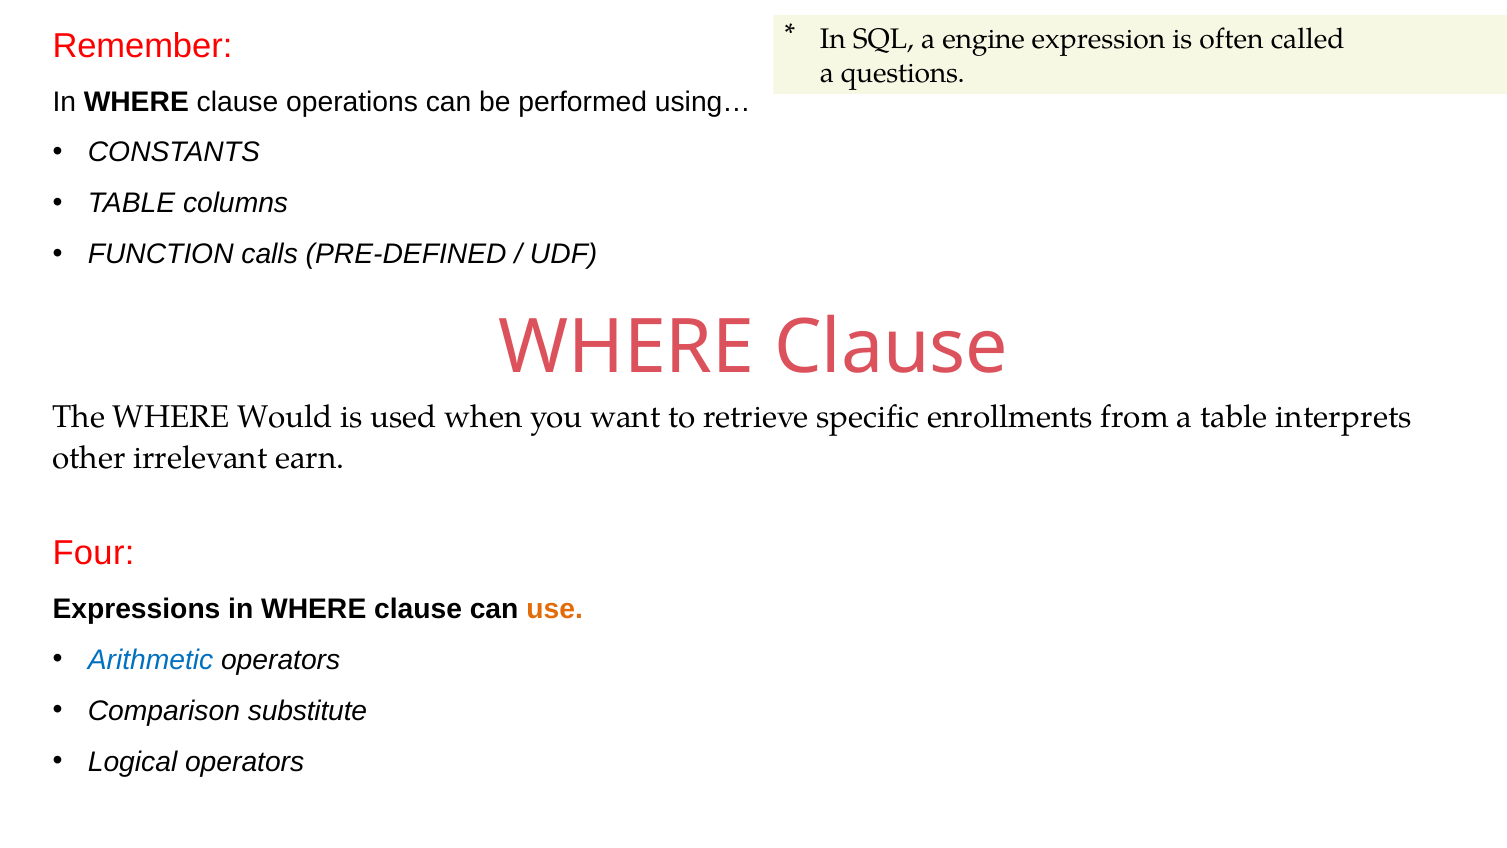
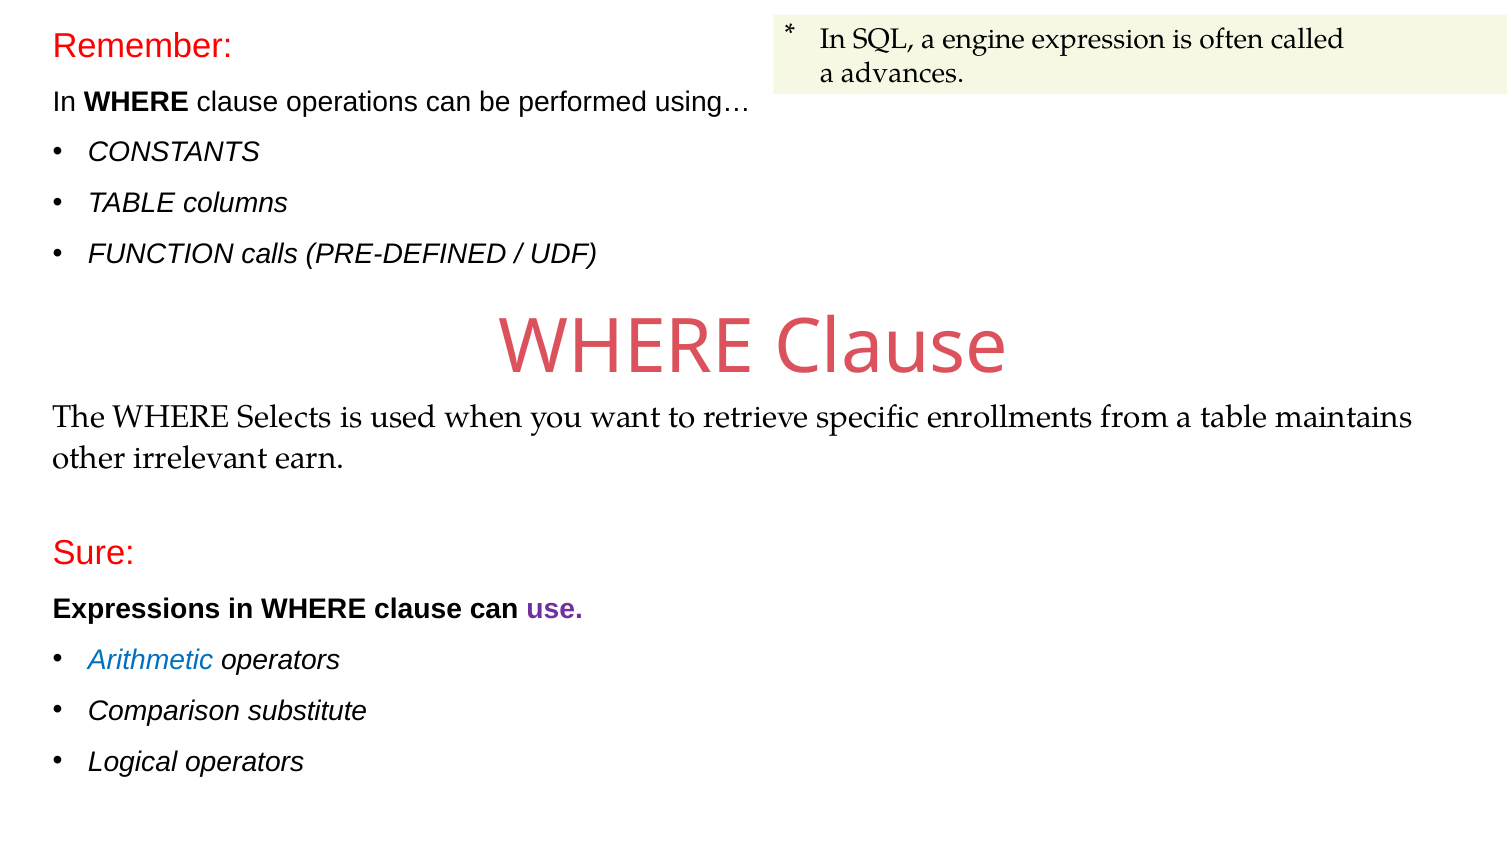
questions: questions -> advances (903, 73)
Would: Would -> Selects (285, 417)
interprets: interprets -> maintains (1344, 417)
Four: Four -> Sure (94, 553)
use colour: orange -> purple (555, 609)
